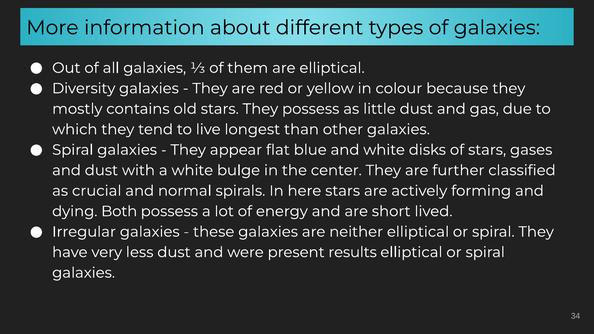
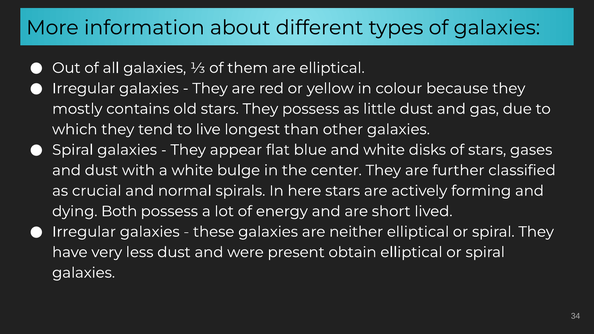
Diversity: Diversity -> Irregular (84, 88)
results: results -> obtain (353, 252)
